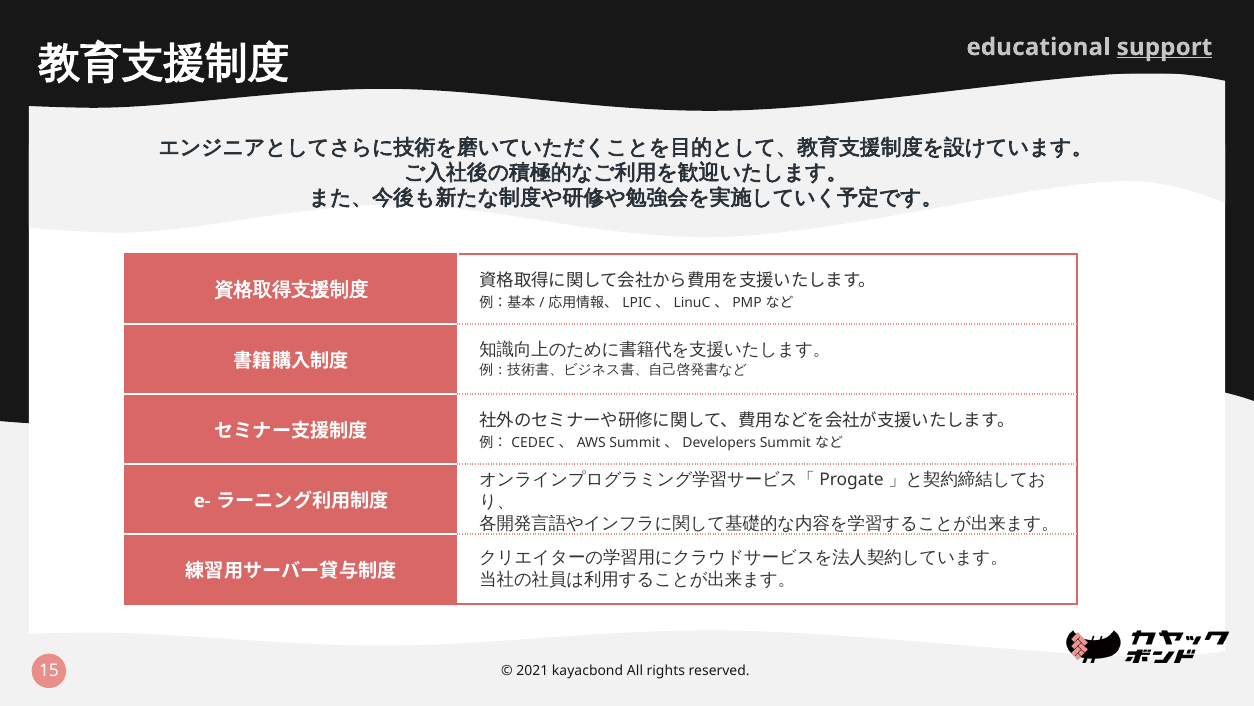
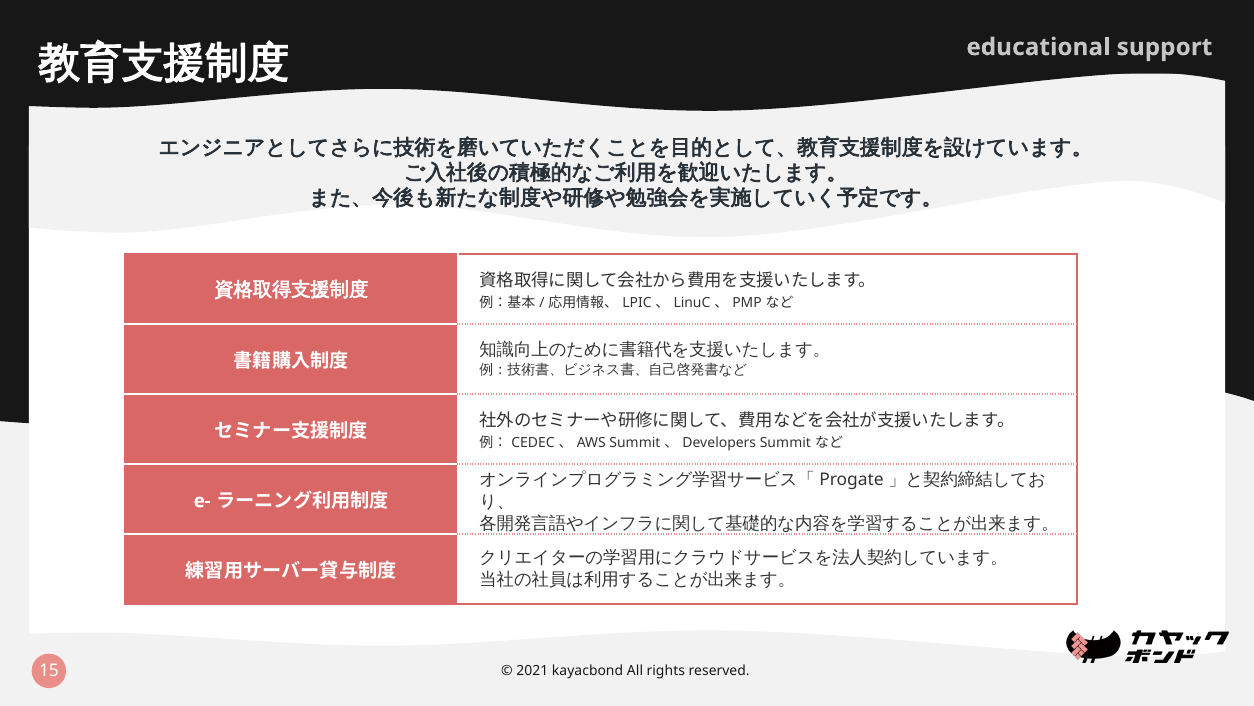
support underline: present -> none (1164, 47)
